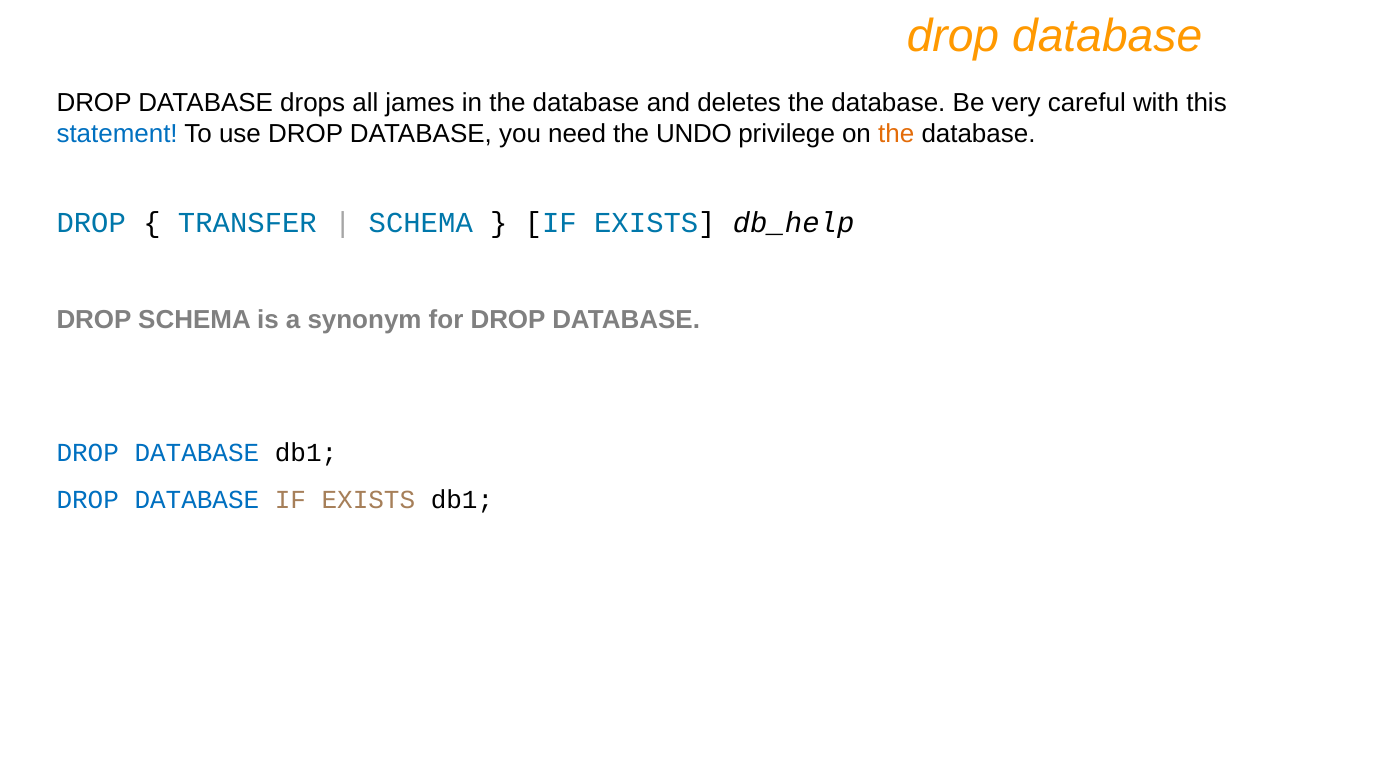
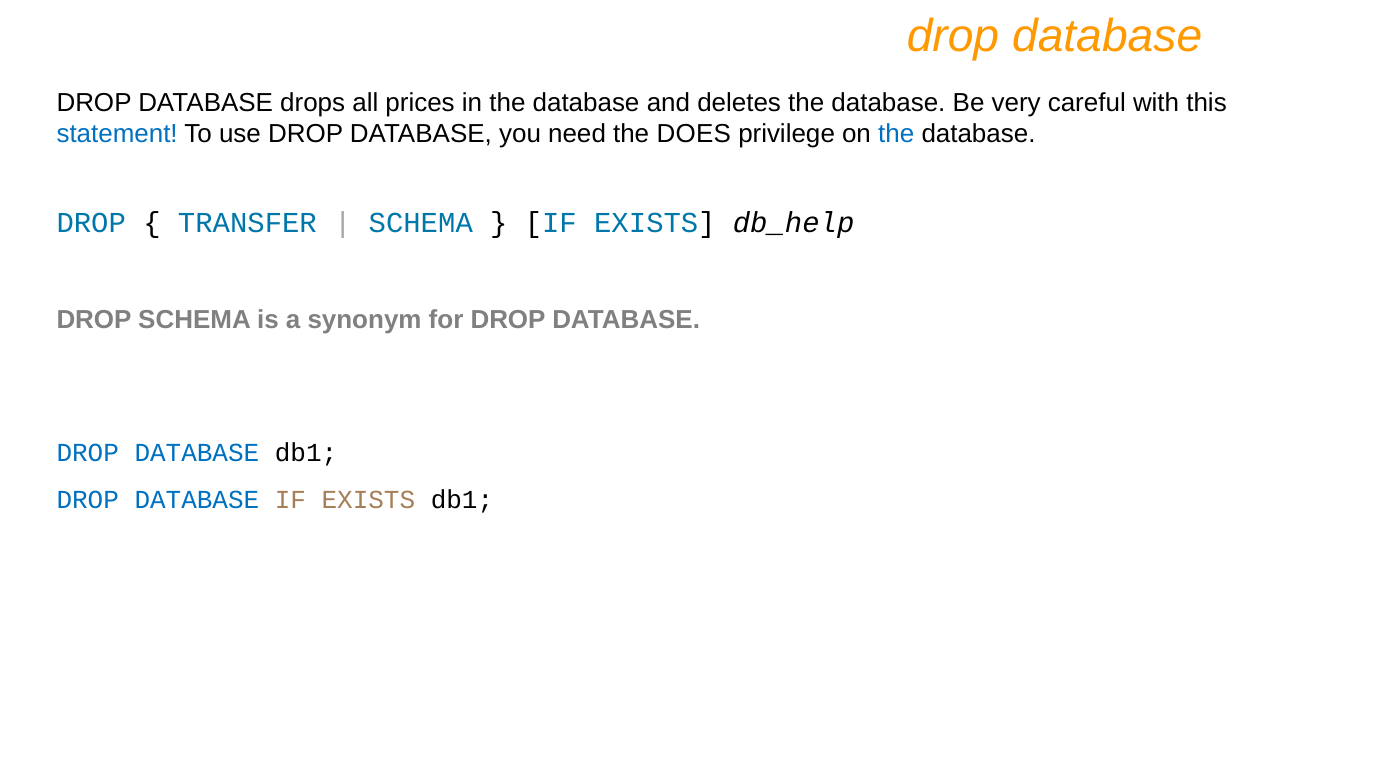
james: james -> prices (420, 102)
UNDO: UNDO -> DOES (694, 134)
the colour: orange -> blue (896, 134)
